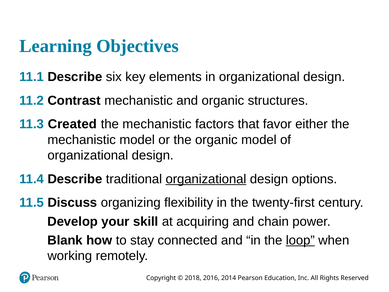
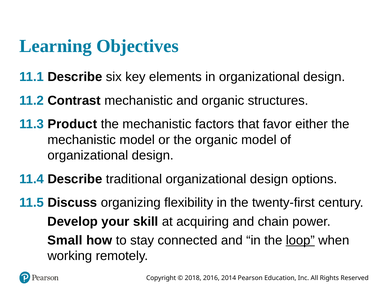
Created: Created -> Product (72, 124)
organizational underline: present -> none (206, 179)
Blank: Blank -> Small (65, 240)
